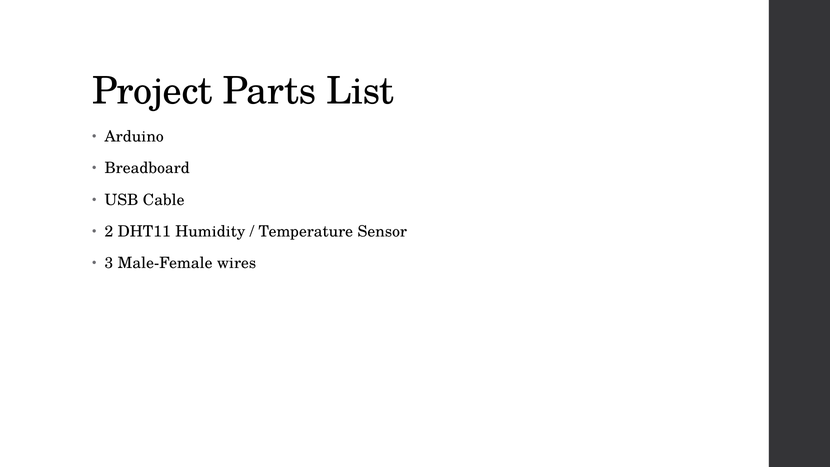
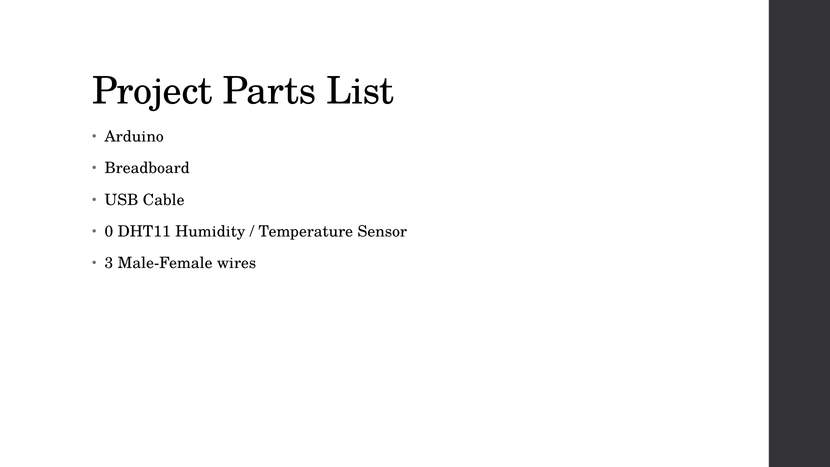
2: 2 -> 0 (109, 231)
